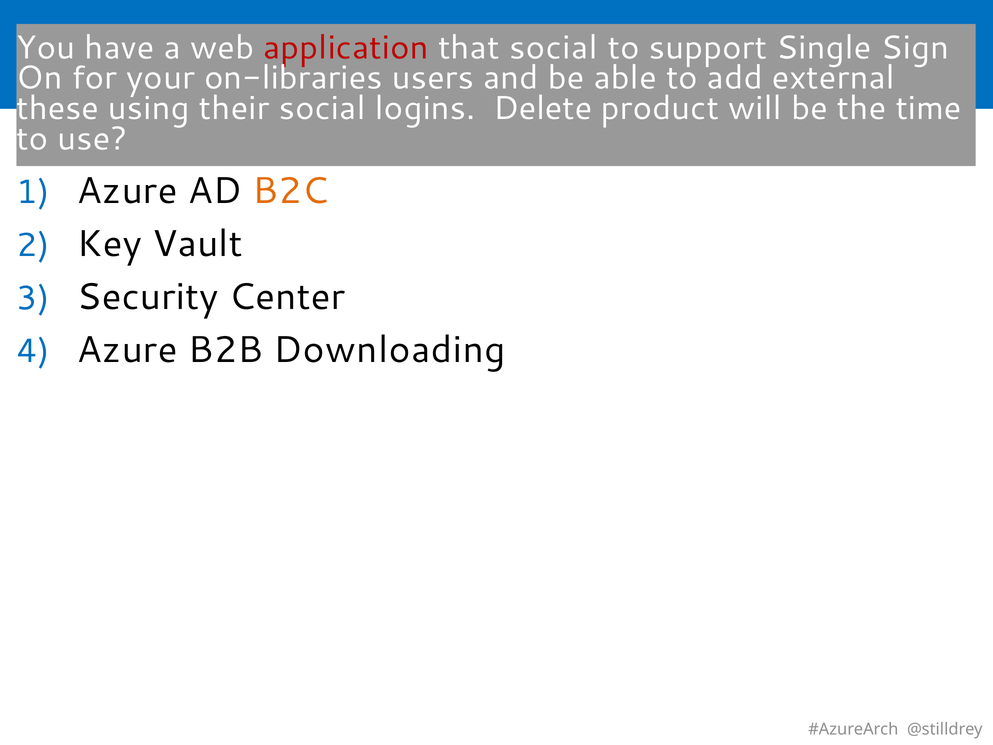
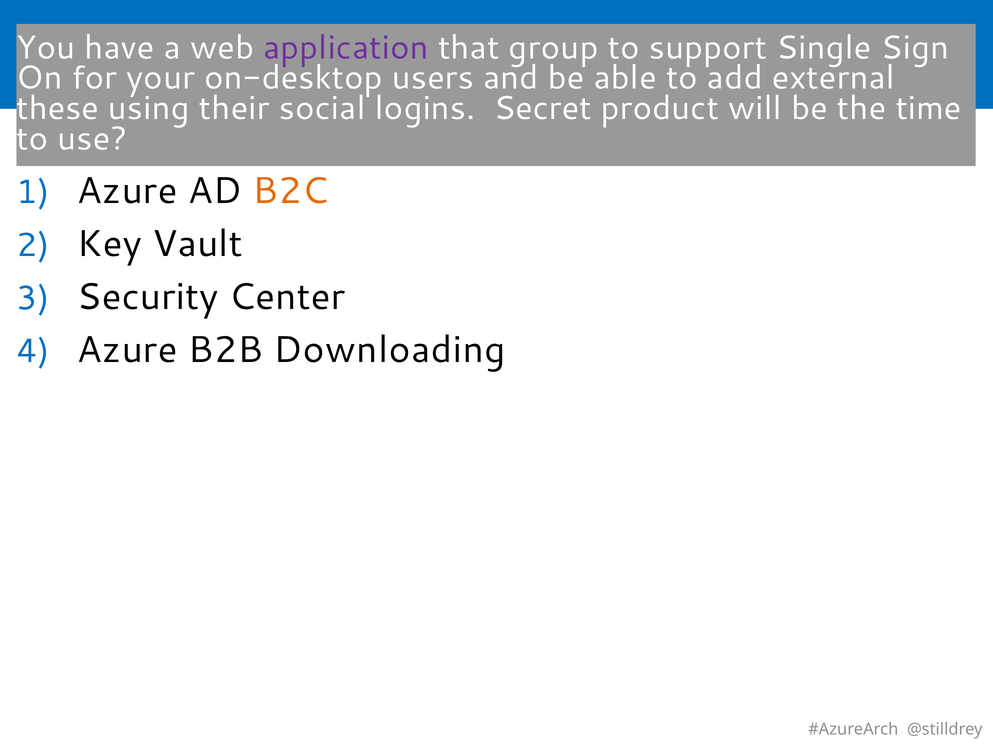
application colour: red -> purple (346, 48)
that social: social -> group (554, 48)
on-libraries: on-libraries -> on-desktop (293, 78)
Delete: Delete -> Secret (543, 108)
